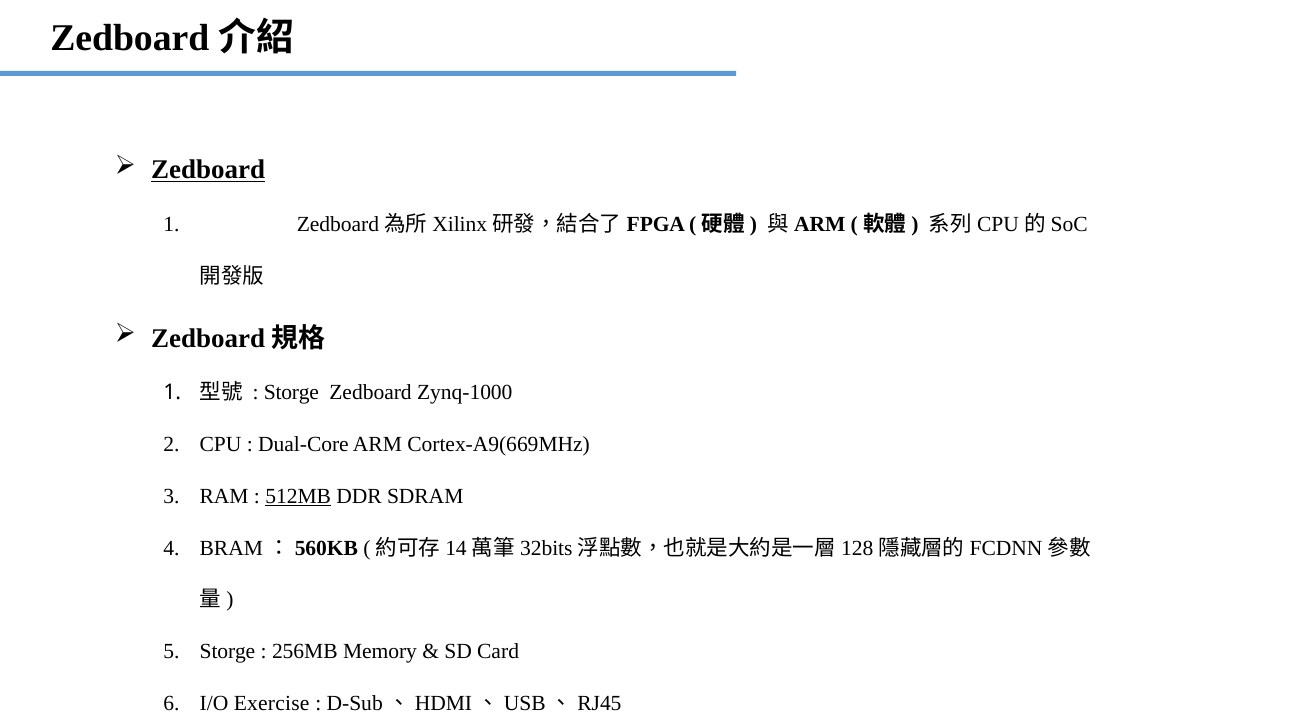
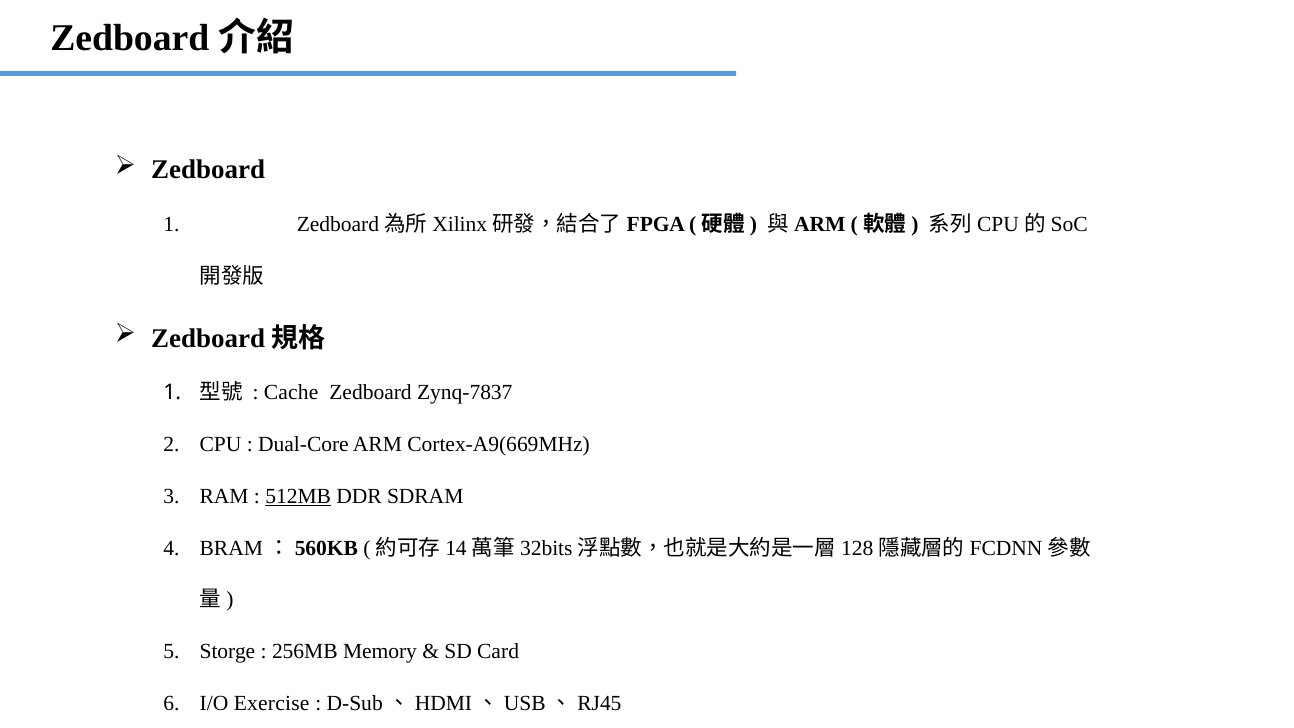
Zedboard underline: present -> none (208, 170)
Storge: Storge -> Cache (291, 393)
Zynq-1000: Zynq-1000 -> Zynq-7837 (465, 393)
